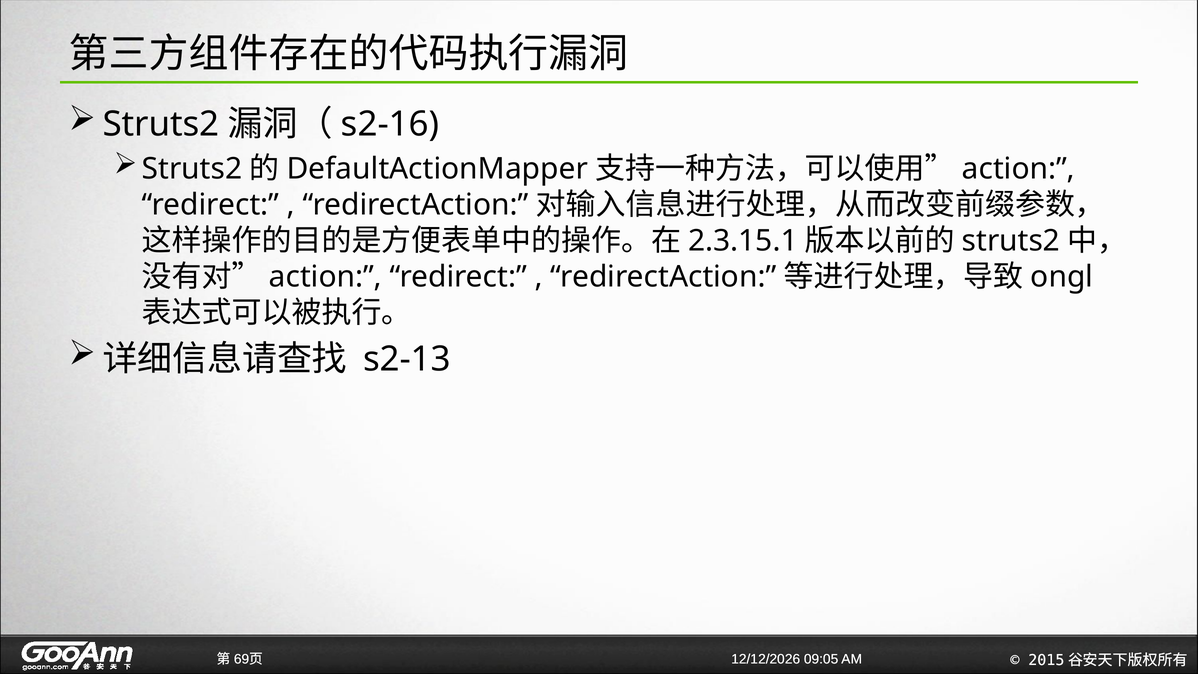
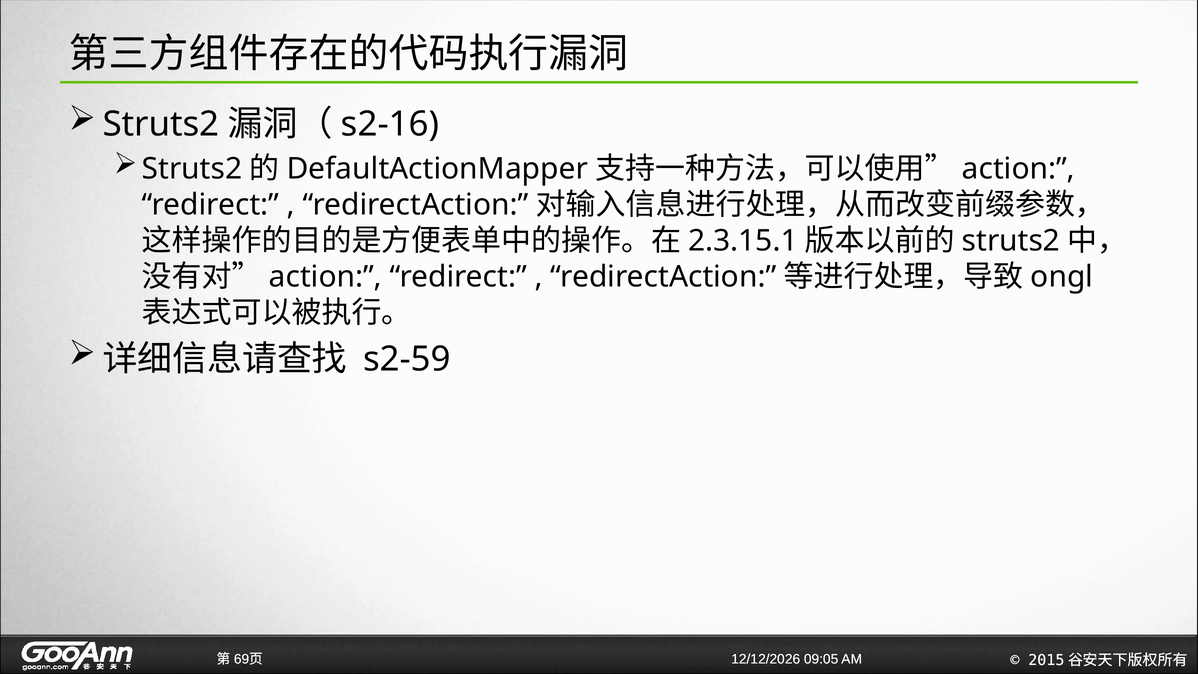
s2-13: s2-13 -> s2-59 (407, 359)
